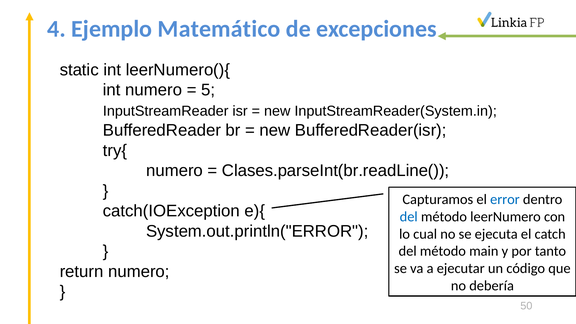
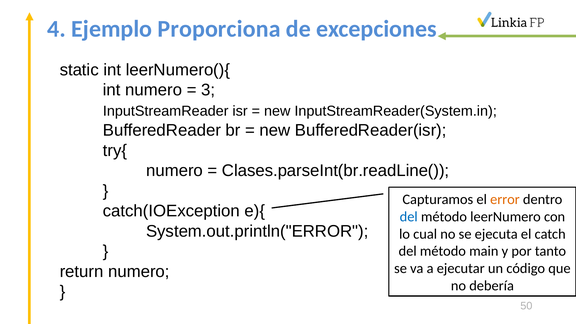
Matemático: Matemático -> Proporciona (219, 29)
5: 5 -> 3 (208, 90)
error colour: blue -> orange (505, 199)
